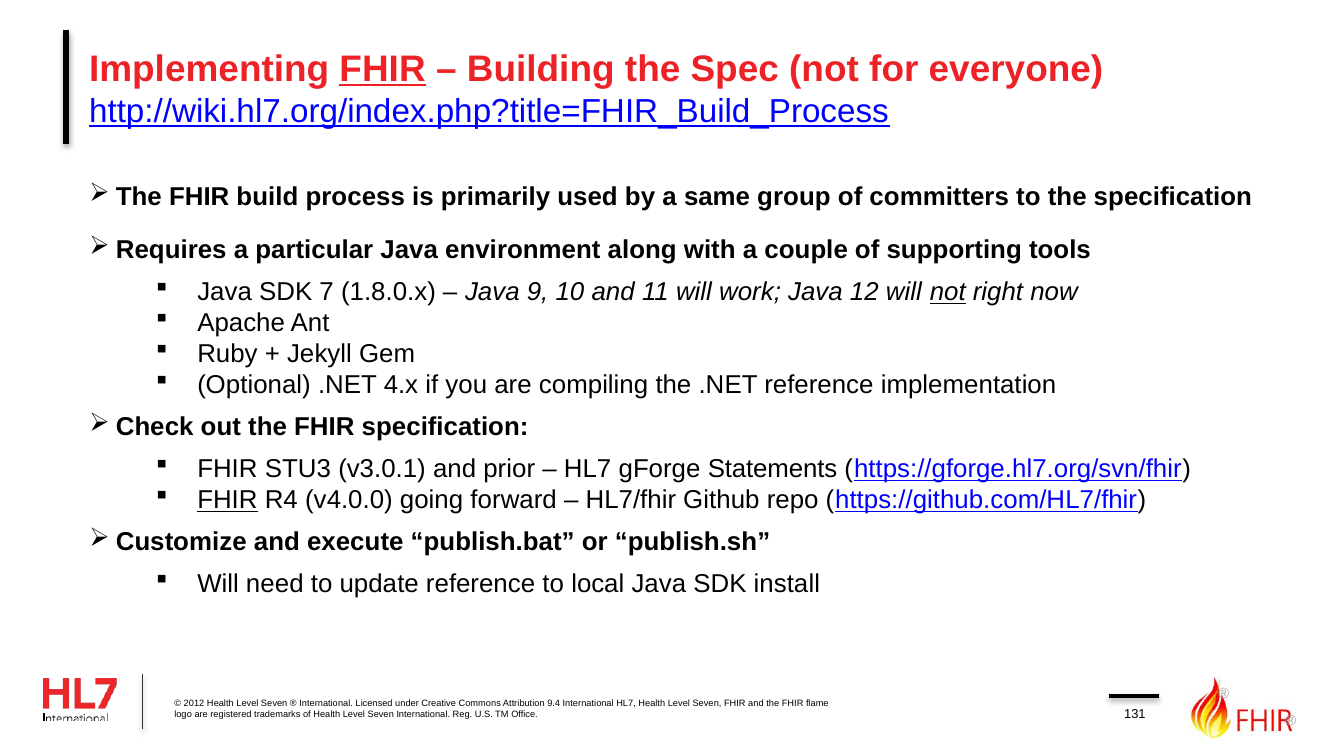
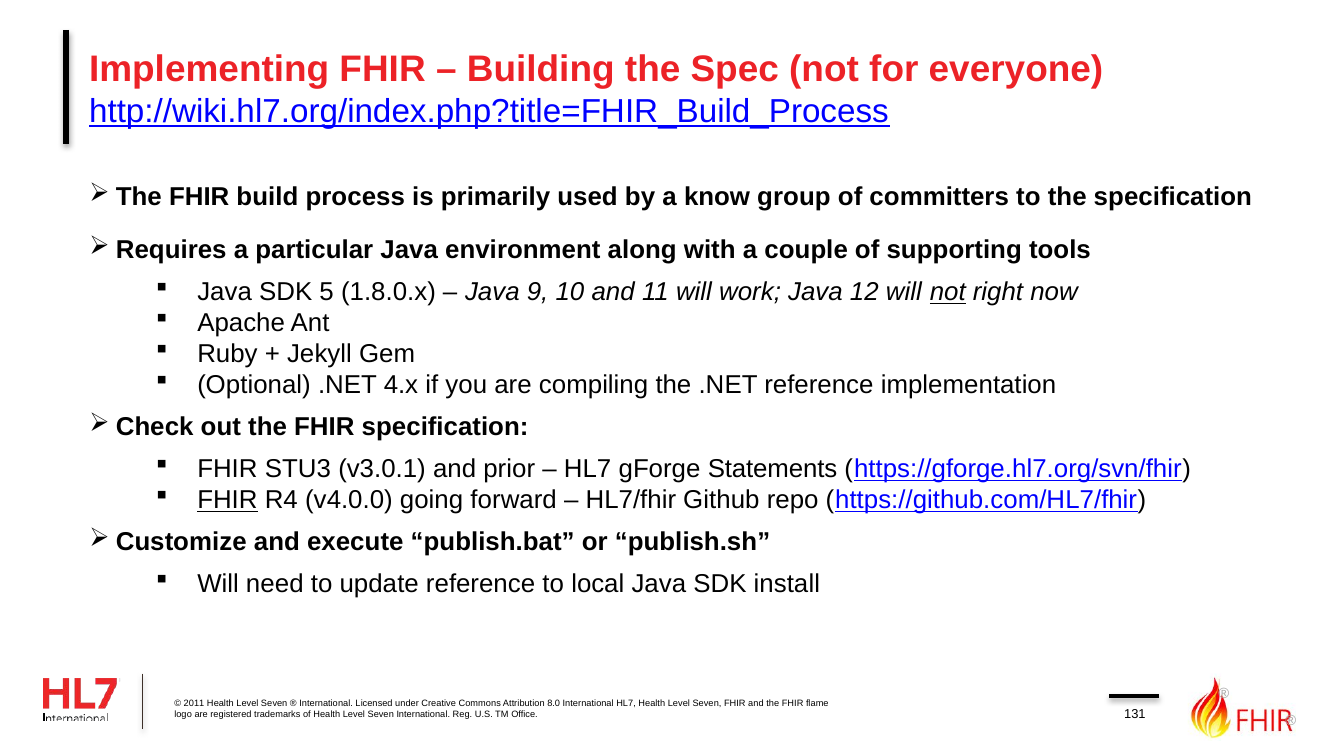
FHIR underline: present -> none (383, 69)
same: same -> know (717, 197)
7: 7 -> 5 (327, 292)
2012: 2012 -> 2011 (194, 704)
9.4: 9.4 -> 8.0 (554, 704)
